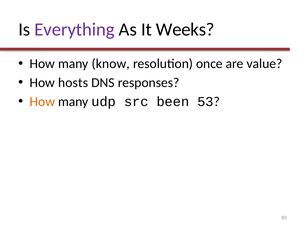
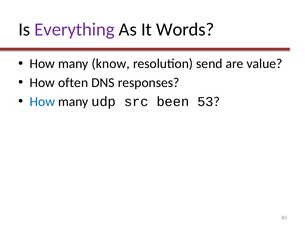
Weeks: Weeks -> Words (185, 30)
once: once -> send (209, 64)
hosts: hosts -> often (73, 83)
How colour: orange -> blue (42, 102)
